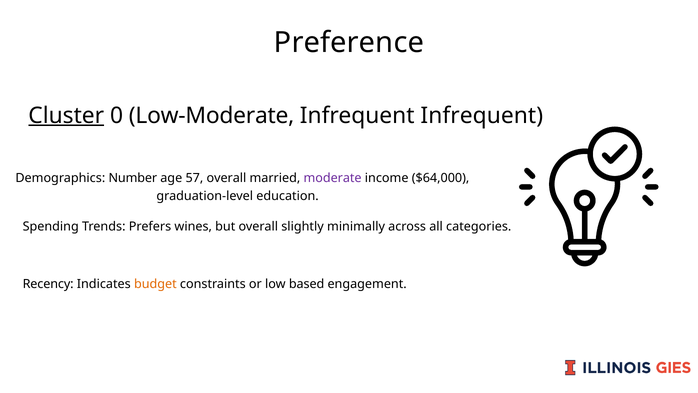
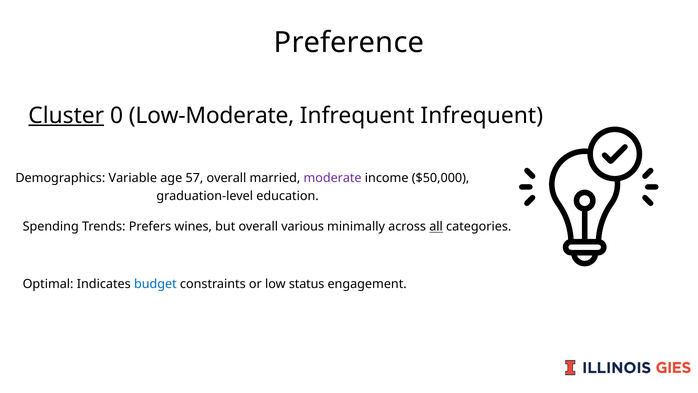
Number: Number -> Variable (133, 178)
$64,000: $64,000 -> $50,000 (441, 178)
slightly: slightly -> various (303, 226)
all underline: none -> present (436, 226)
Recency: Recency -> Optimal (48, 284)
budget colour: orange -> blue (155, 284)
based: based -> status (307, 284)
